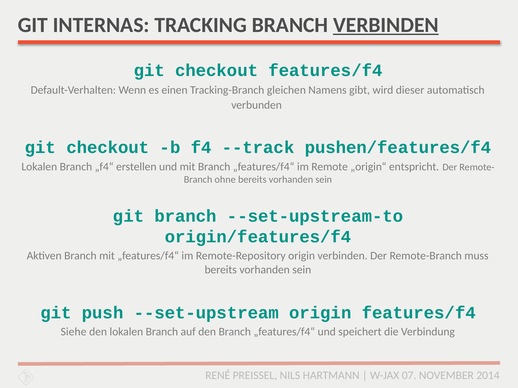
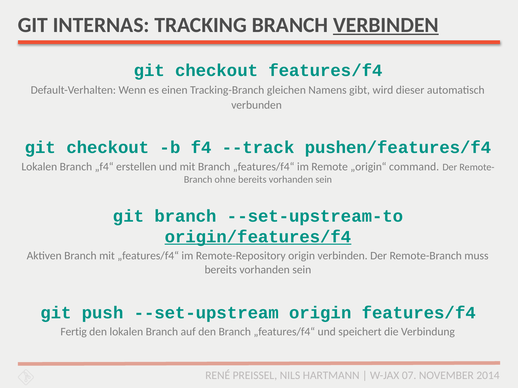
entspricht: entspricht -> command (414, 167)
origin/features/f4 underline: none -> present (258, 237)
Siehe: Siehe -> Fertig (74, 332)
